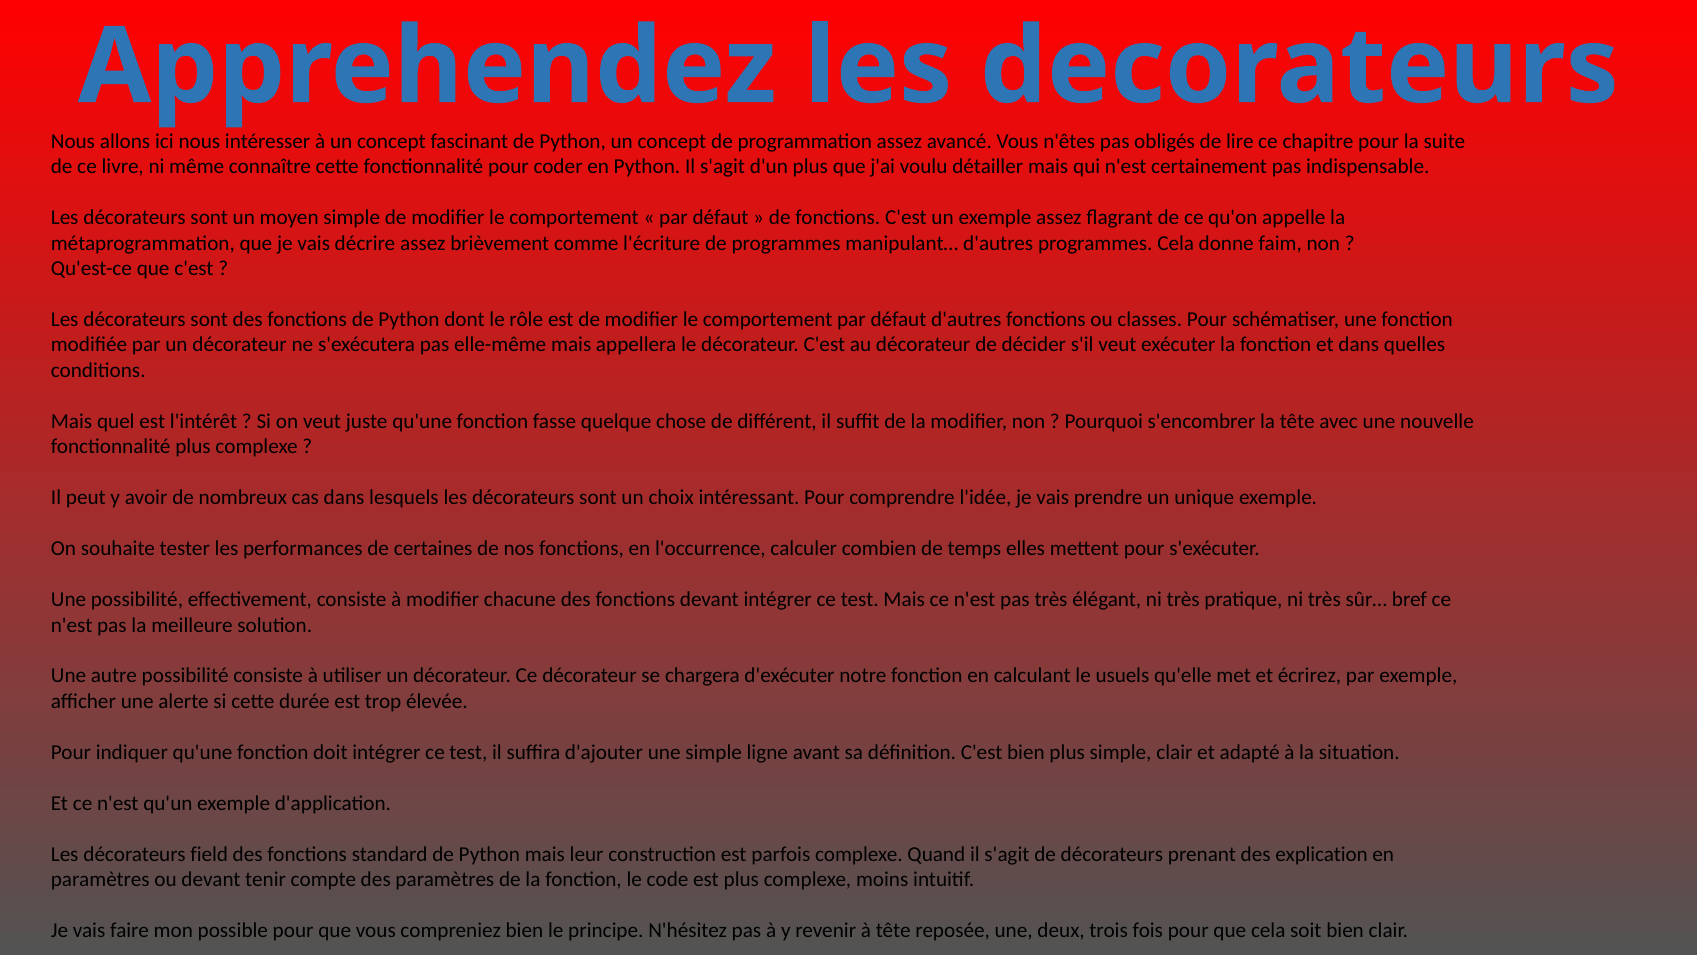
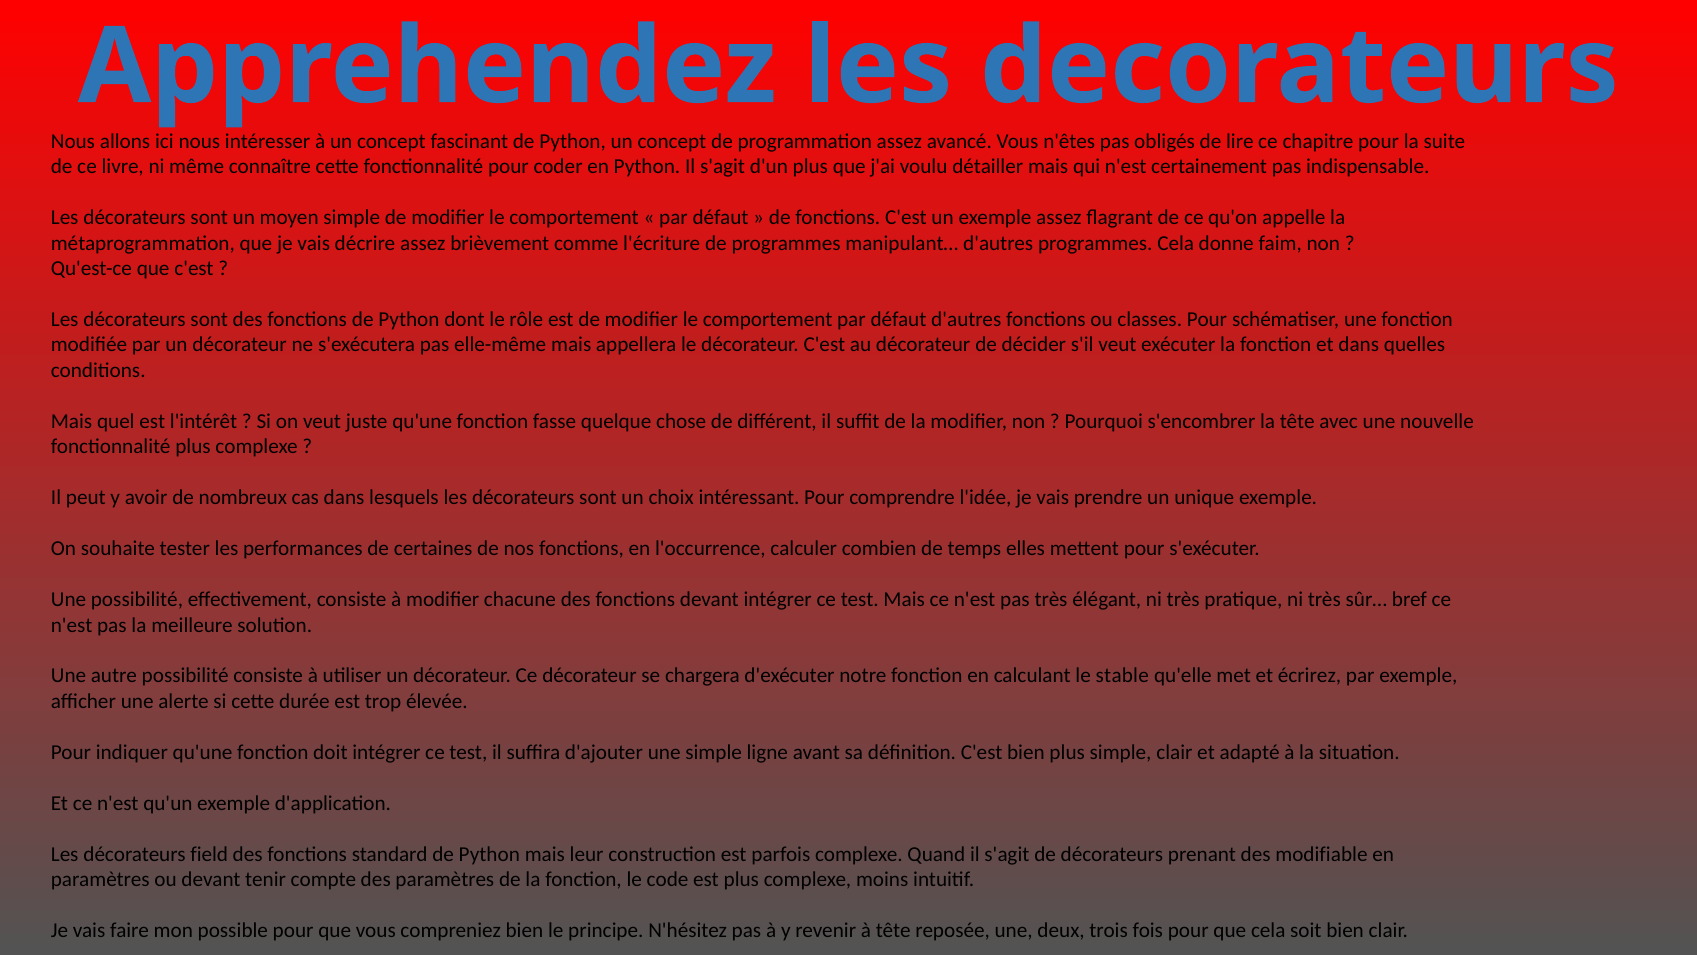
usuels: usuels -> stable (1122, 676)
explication: explication -> modifiable (1321, 854)
